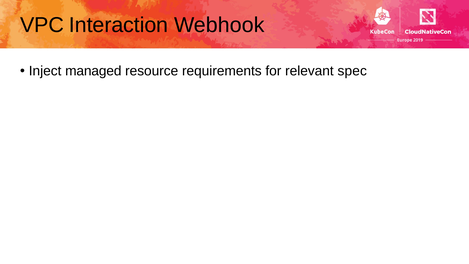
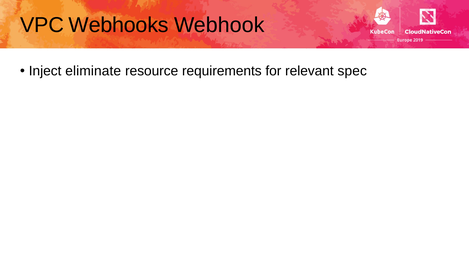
Interaction: Interaction -> Webhooks (119, 25)
managed: managed -> eliminate (93, 71)
